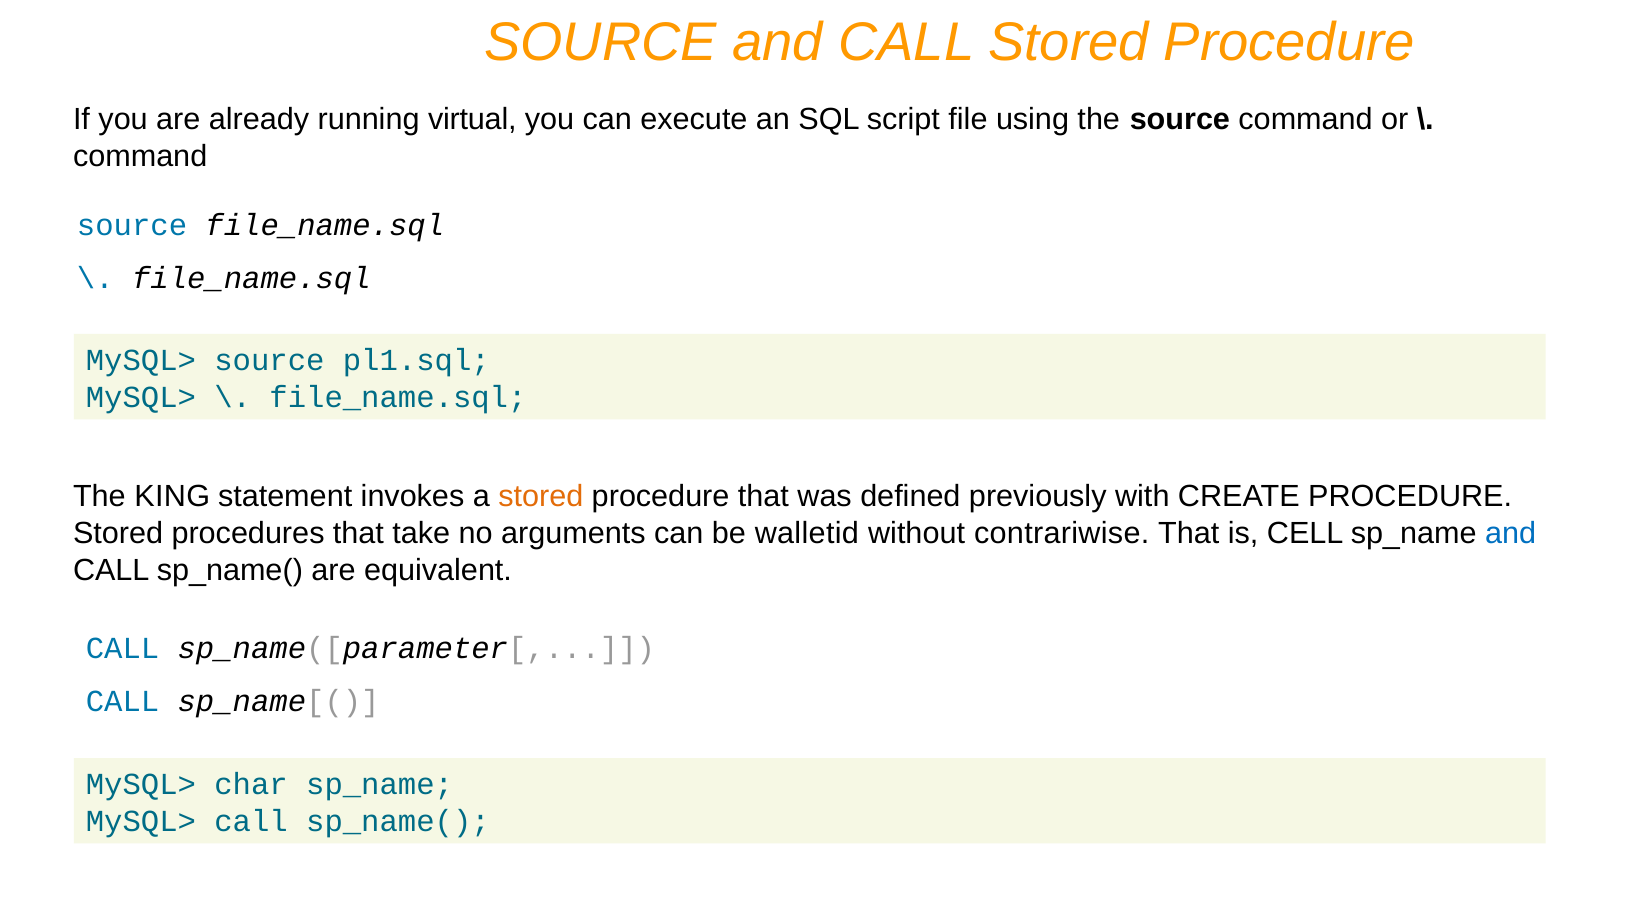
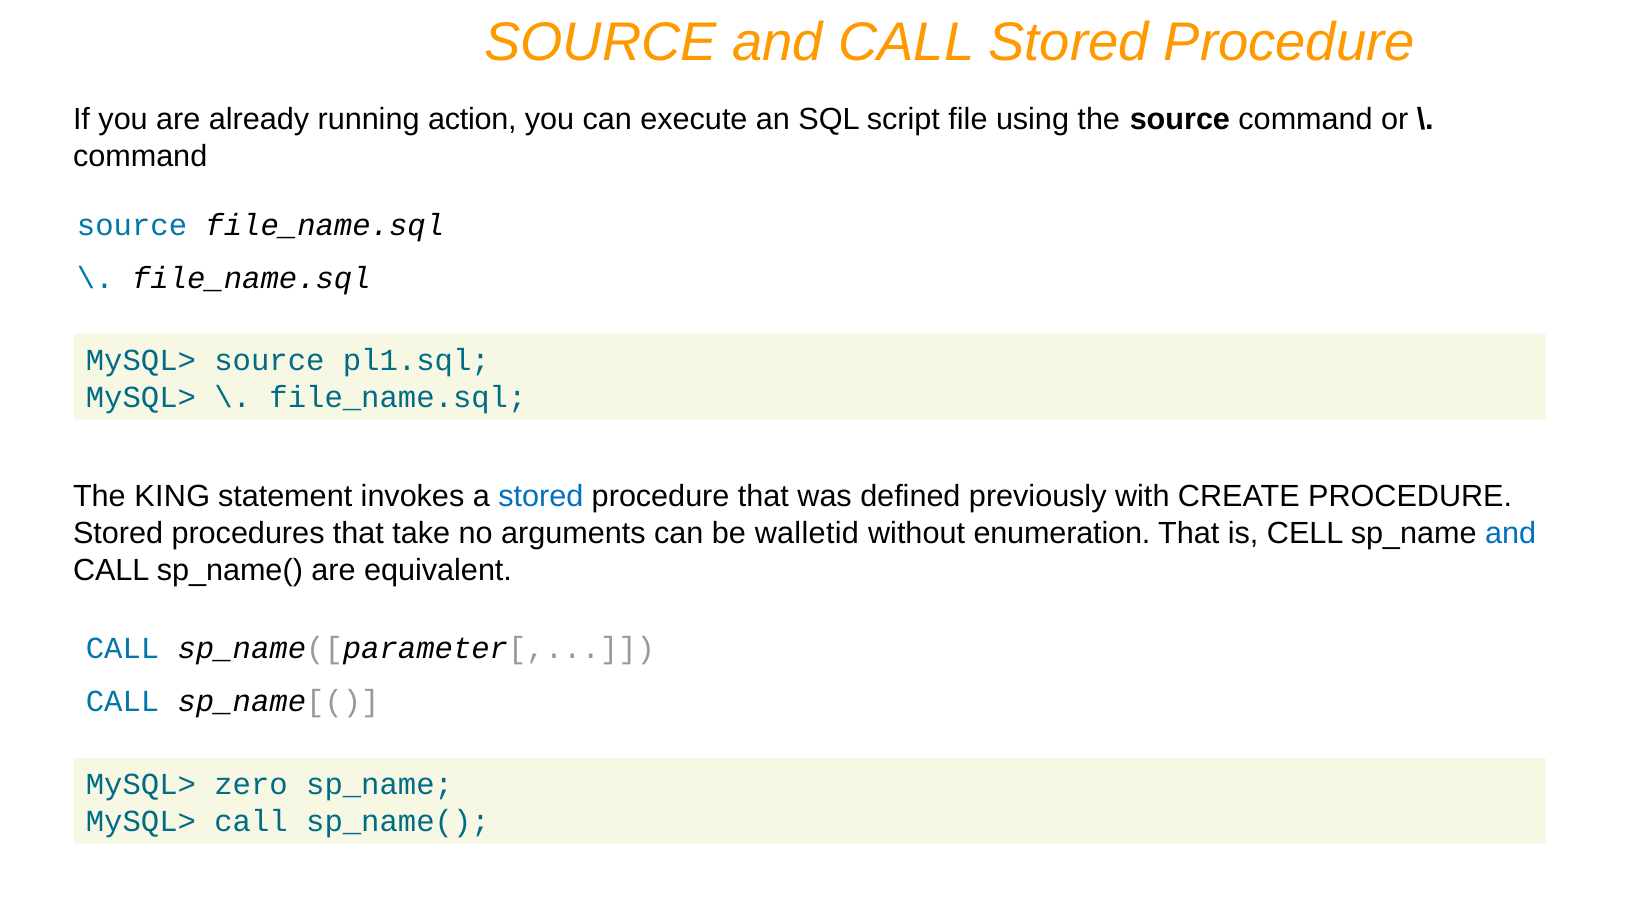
virtual: virtual -> action (472, 119)
stored colour: orange -> blue (541, 497)
contrariwise: contrariwise -> enumeration (1062, 534)
char: char -> zero (251, 785)
